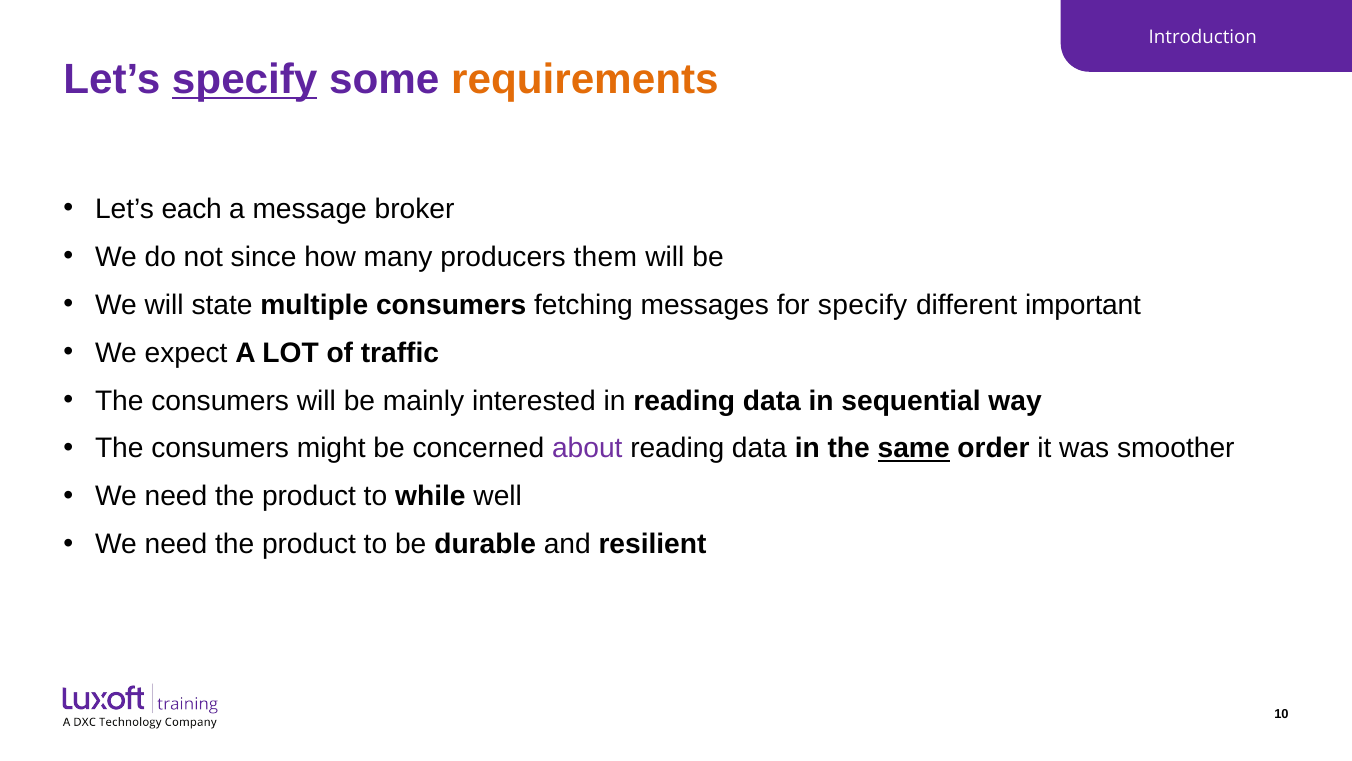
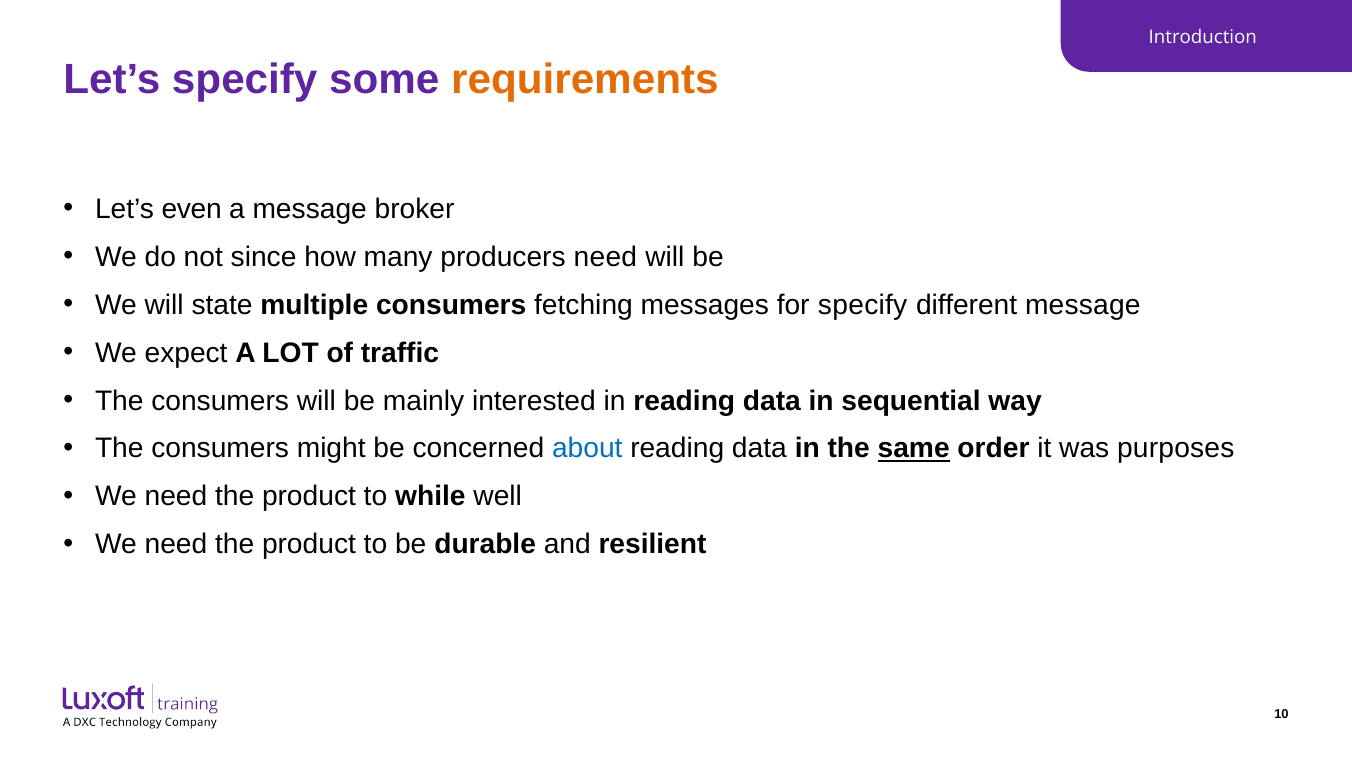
specify underline: present -> none (245, 80)
each: each -> even (192, 209)
producers them: them -> need (605, 257)
different important: important -> message (1083, 305)
about colour: purple -> blue (587, 448)
smoother: smoother -> purposes (1176, 448)
